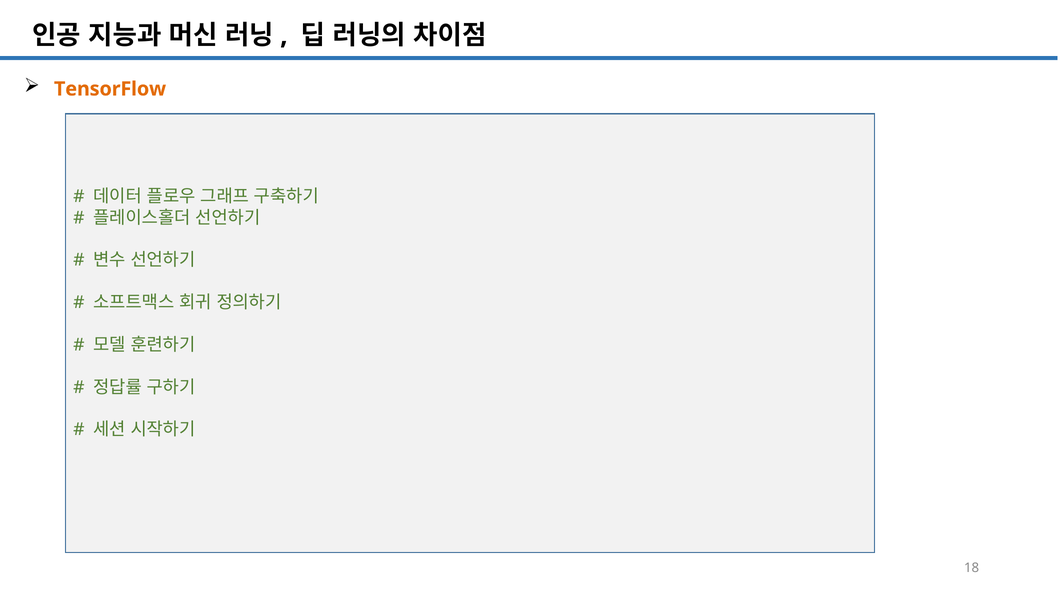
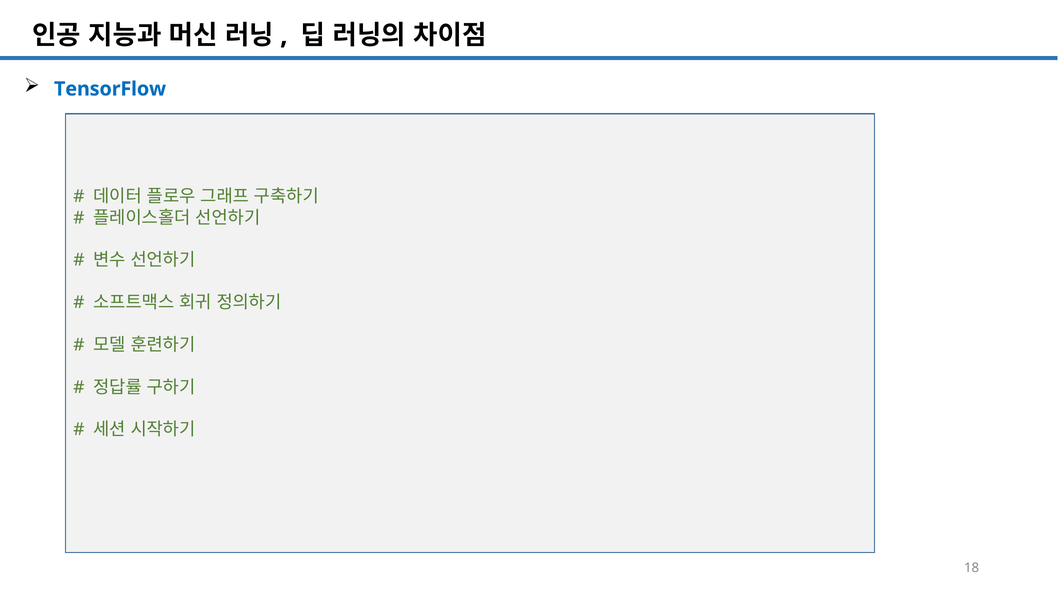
TensorFlow colour: orange -> blue (110, 89)
